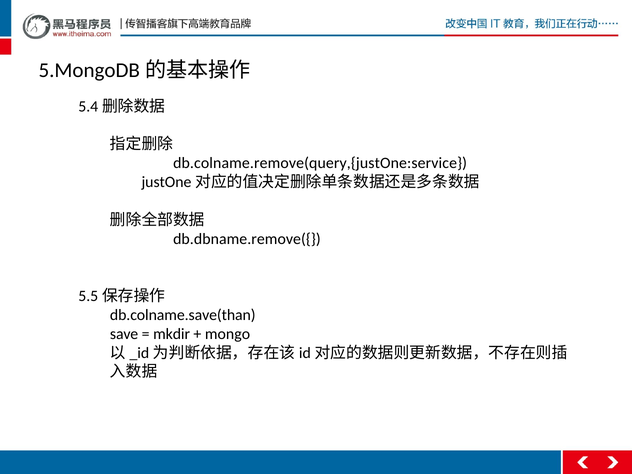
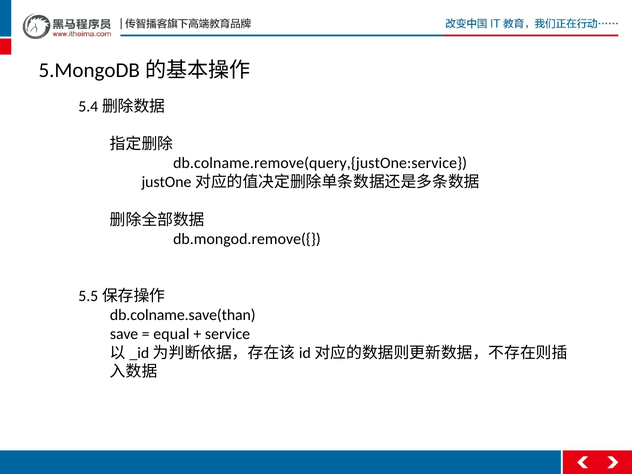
db.dbname.remove({: db.dbname.remove({ -> db.mongod.remove({ (247, 239)
mkdir: mkdir -> equal (171, 334)
mongo: mongo -> service (228, 334)
